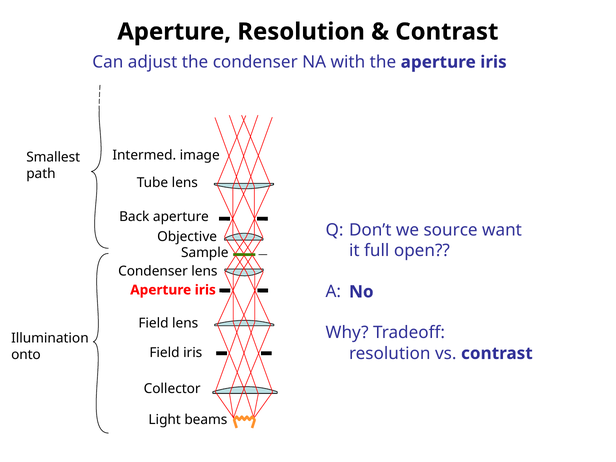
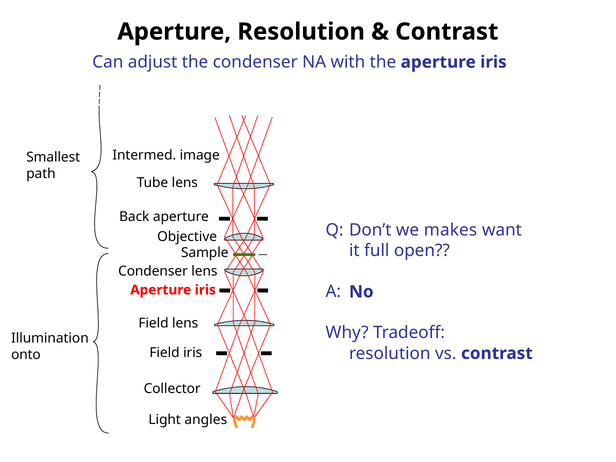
source: source -> makes (451, 230)
beams: beams -> angles (206, 420)
